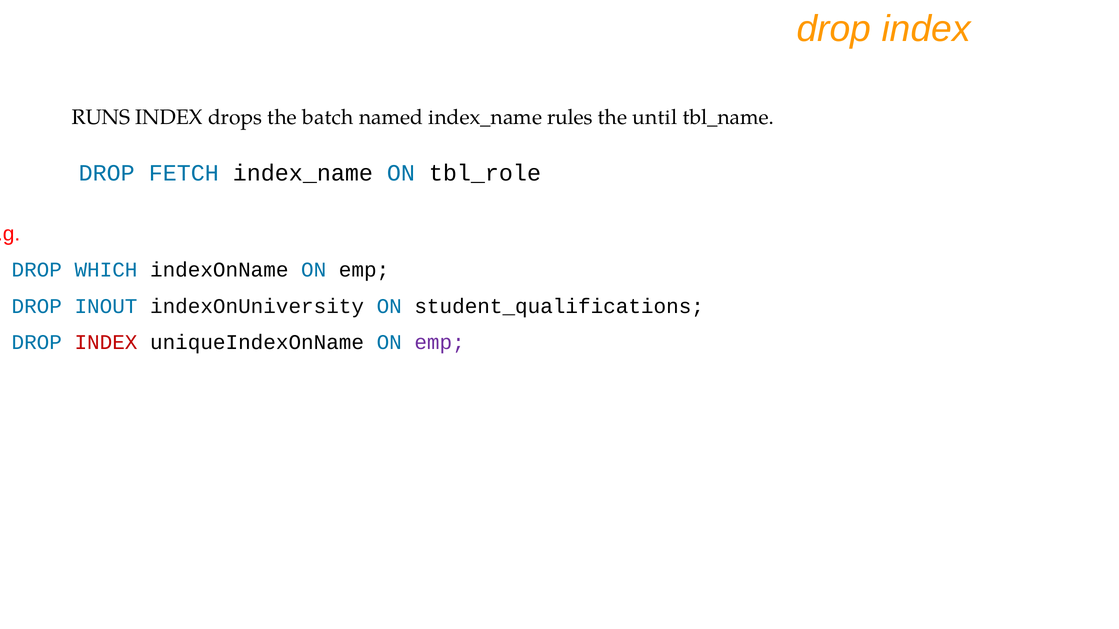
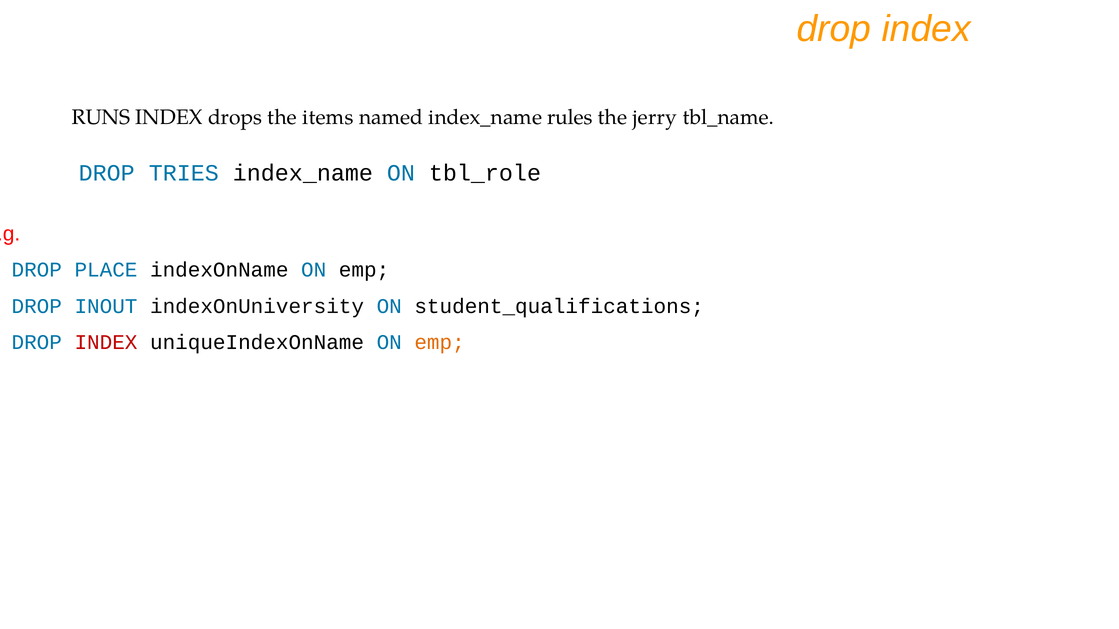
batch: batch -> items (328, 117)
until: until -> jerry (655, 117)
FETCH: FETCH -> TRIES (184, 173)
WHICH: WHICH -> PLACE (106, 270)
emp colour: purple -> orange (440, 343)
